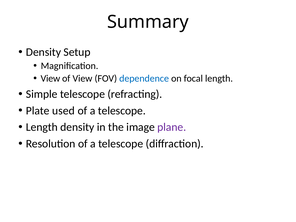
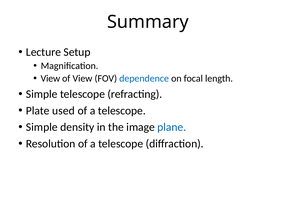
Density: Density -> Lecture (43, 52)
Length: Length -> Simple (42, 127)
plane colour: purple -> blue (172, 127)
